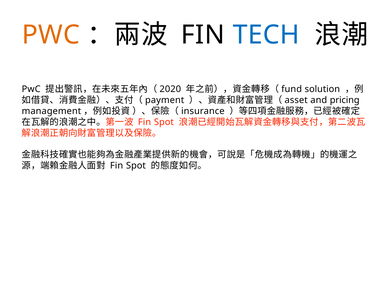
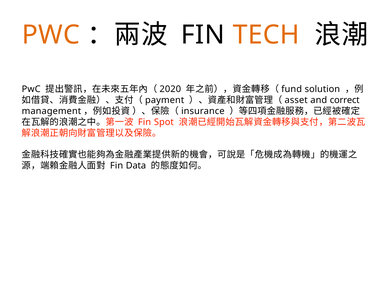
TECH colour: blue -> orange (266, 35)
pricing: pricing -> correct (345, 100)
Spot: Spot -> Data (136, 165)
